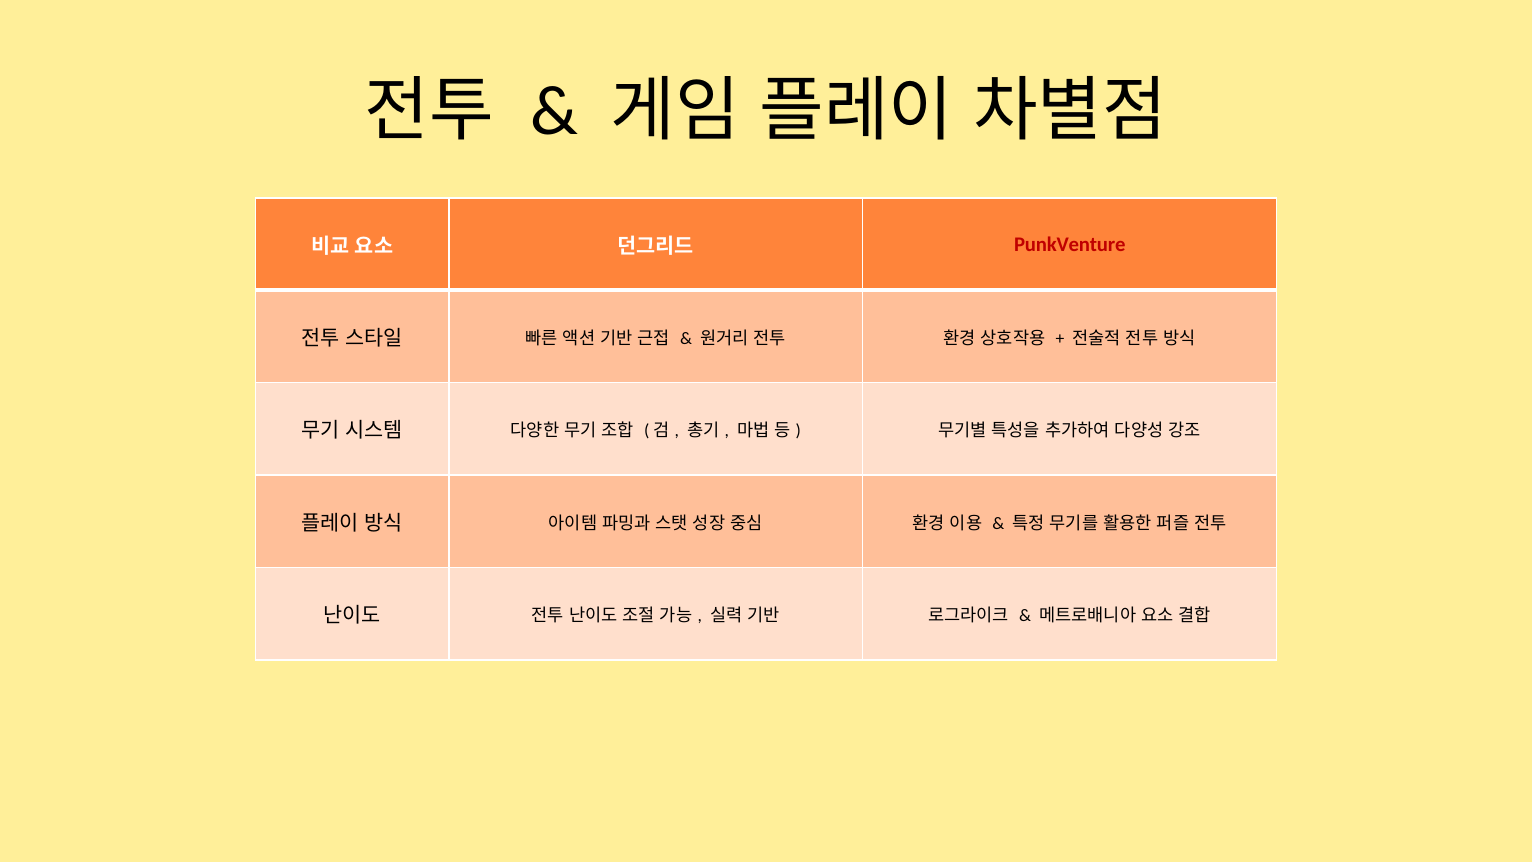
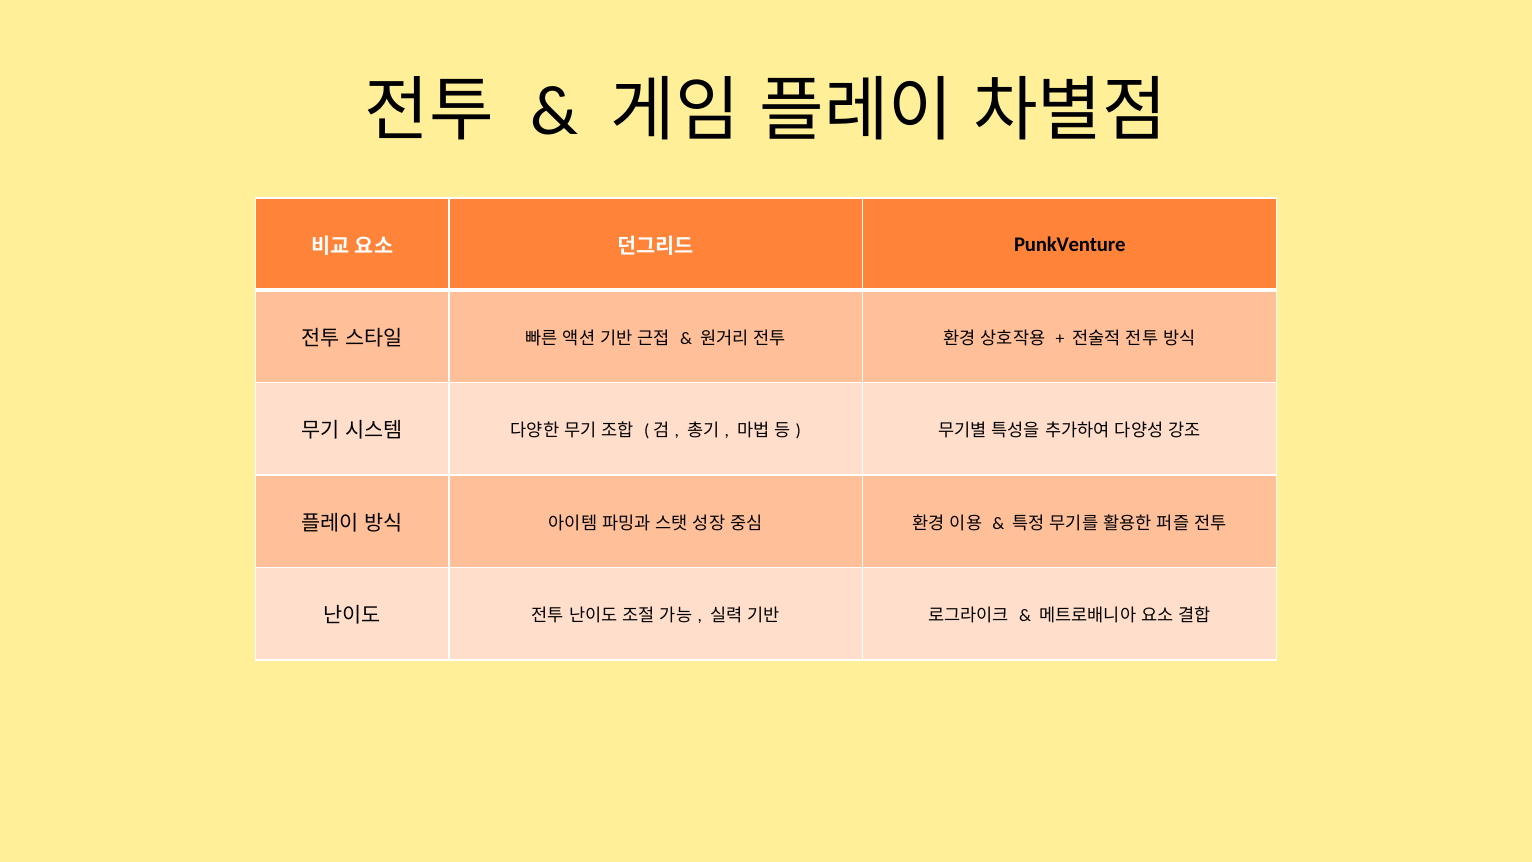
PunkVenture colour: red -> black (1070, 244)
